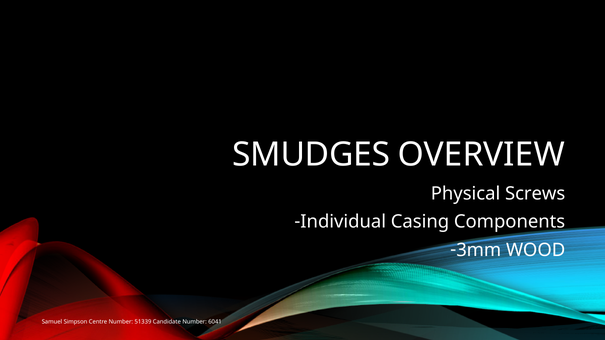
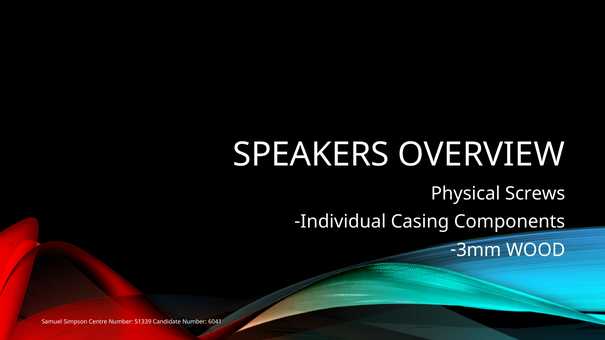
SMUDGES: SMUDGES -> SPEAKERS (311, 155)
